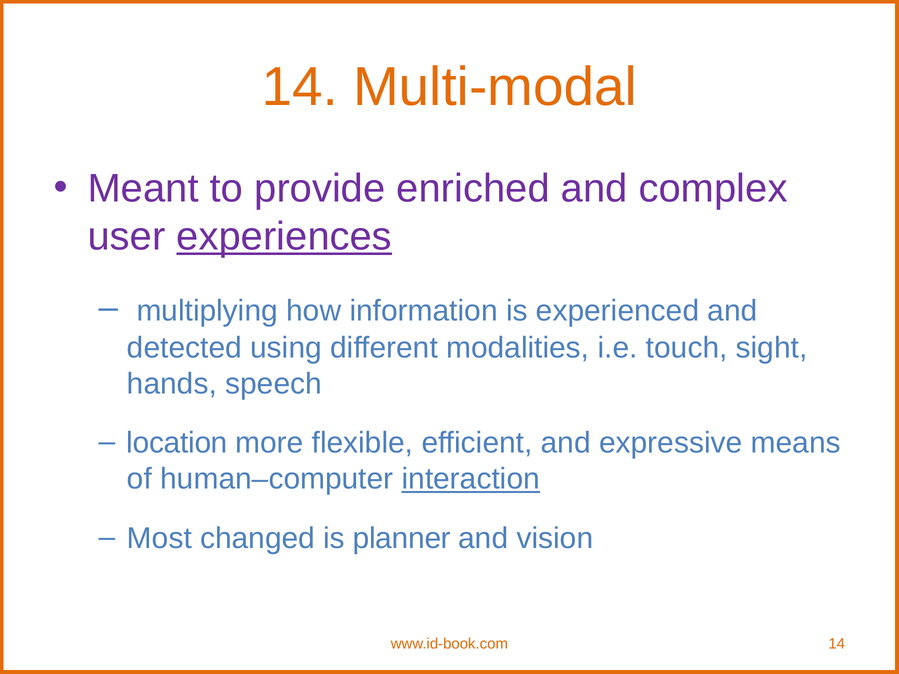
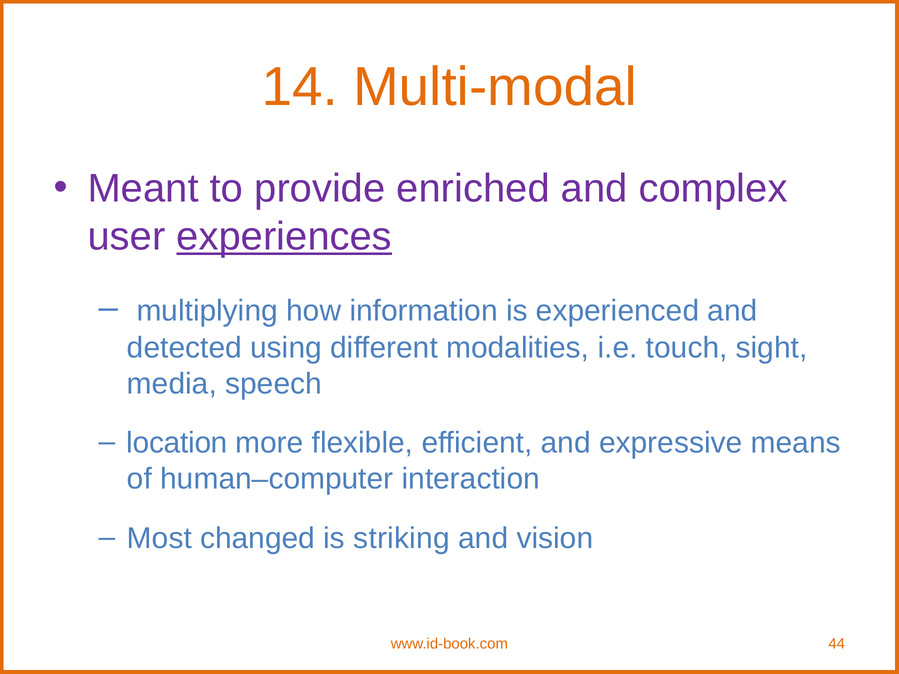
hands: hands -> media (172, 384)
interaction underline: present -> none (471, 479)
planner: planner -> striking (402, 539)
www.id-book.com 14: 14 -> 44 (837, 644)
